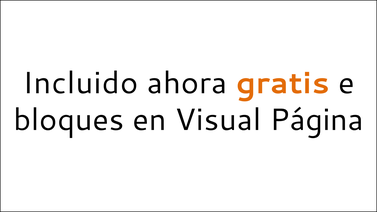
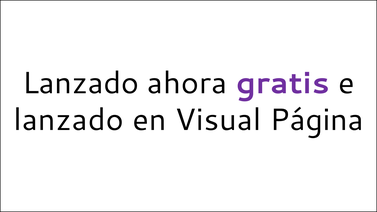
Incluido: Incluido -> Lanzado (81, 83)
gratis colour: orange -> purple (283, 83)
bloques: bloques -> lanzado (69, 120)
